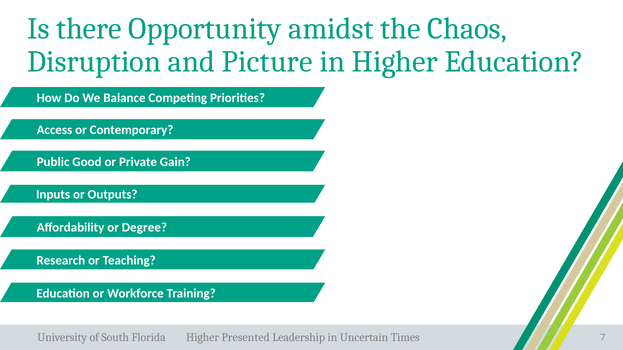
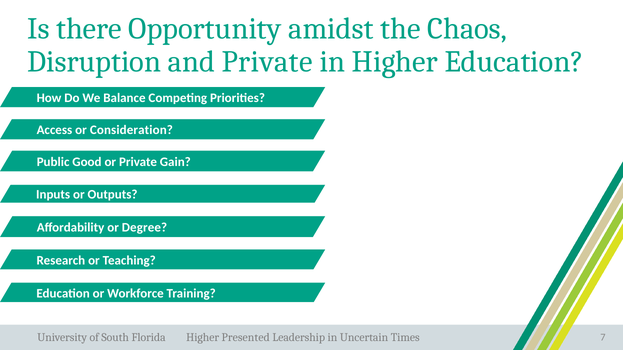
and Picture: Picture -> Private (267, 62)
Contemporary: Contemporary -> Consideration (131, 130)
